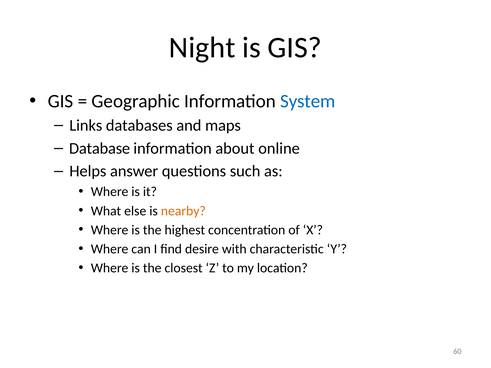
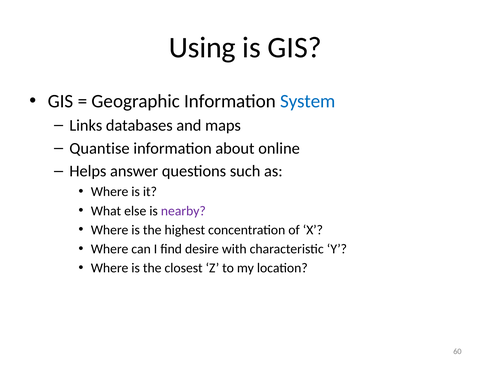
Night: Night -> Using (202, 48)
Database: Database -> Quantise (99, 148)
nearby colour: orange -> purple (183, 211)
